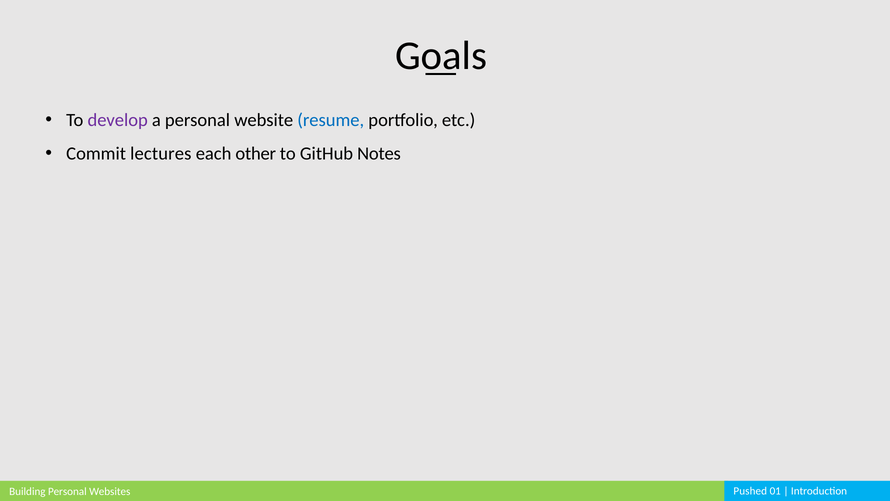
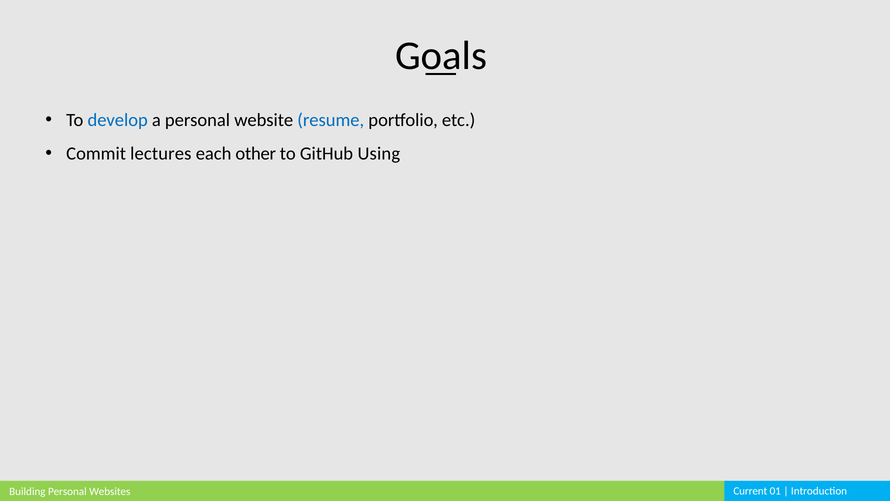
develop colour: purple -> blue (118, 120)
Notes: Notes -> Using (379, 153)
Pushed: Pushed -> Current (750, 491)
